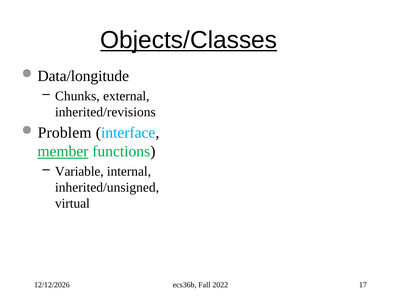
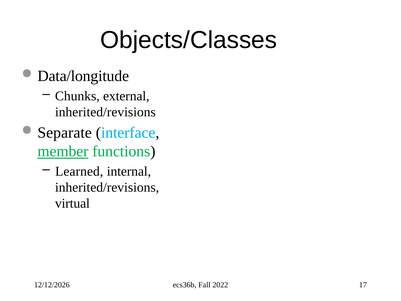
Objects/Classes underline: present -> none (189, 40)
Problem: Problem -> Separate (65, 133)
Variable: Variable -> Learned (79, 171)
inherited/unsigned: inherited/unsigned -> inherited/revisions (107, 187)
